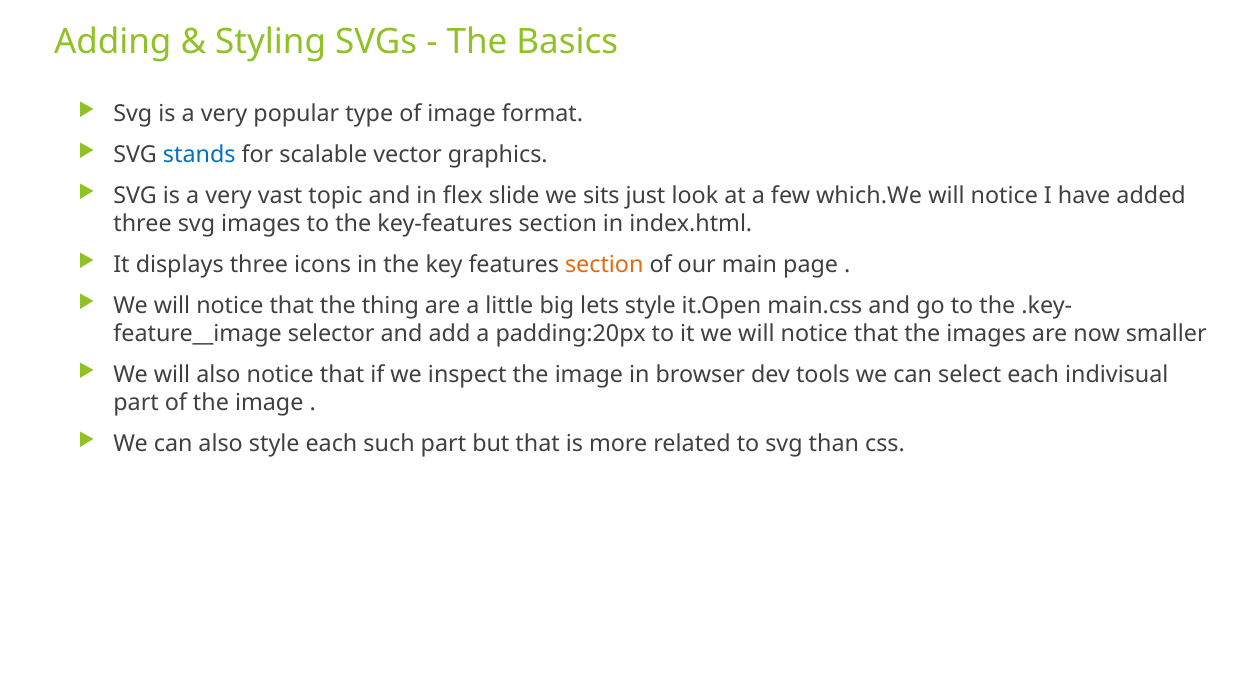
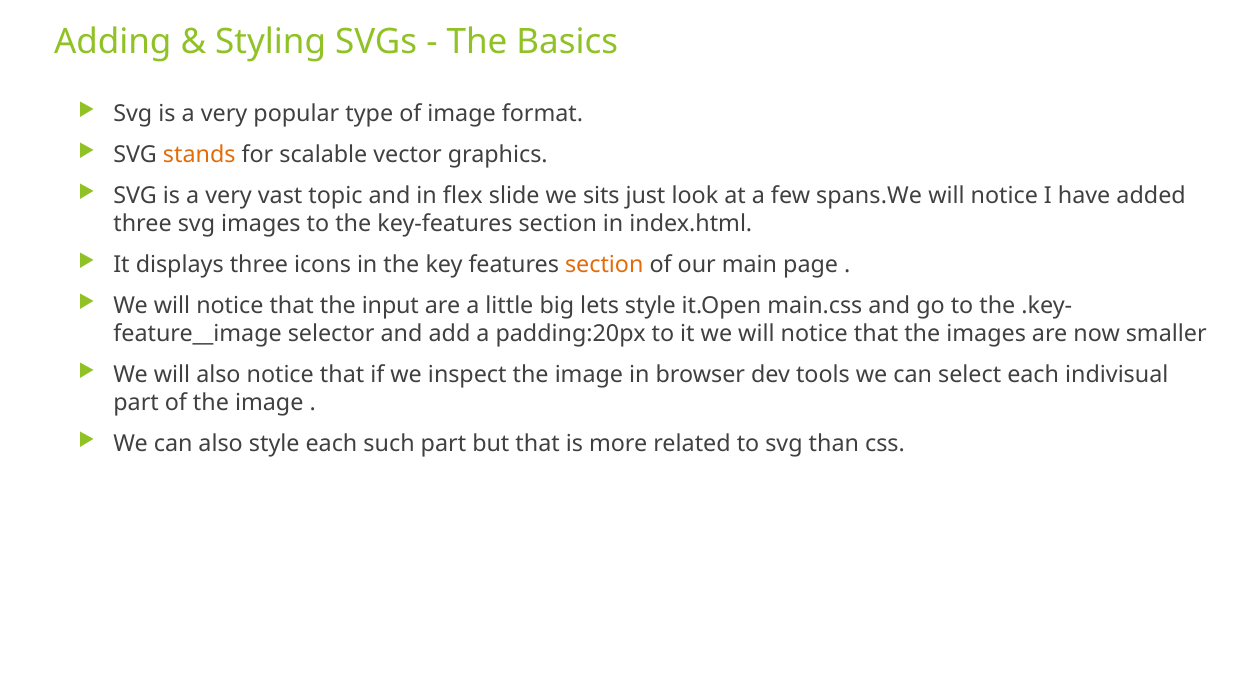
stands colour: blue -> orange (199, 155)
which.We: which.We -> spans.We (869, 196)
thing: thing -> input (390, 305)
